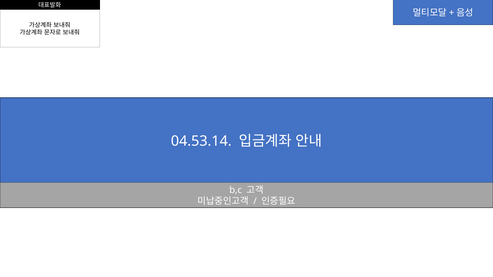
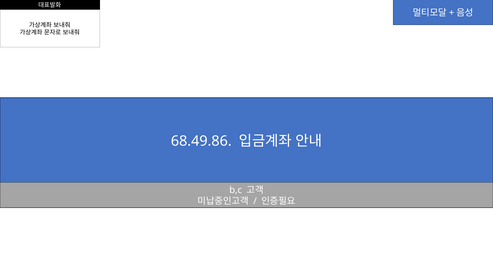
04.53.14: 04.53.14 -> 68.49.86 (201, 141)
